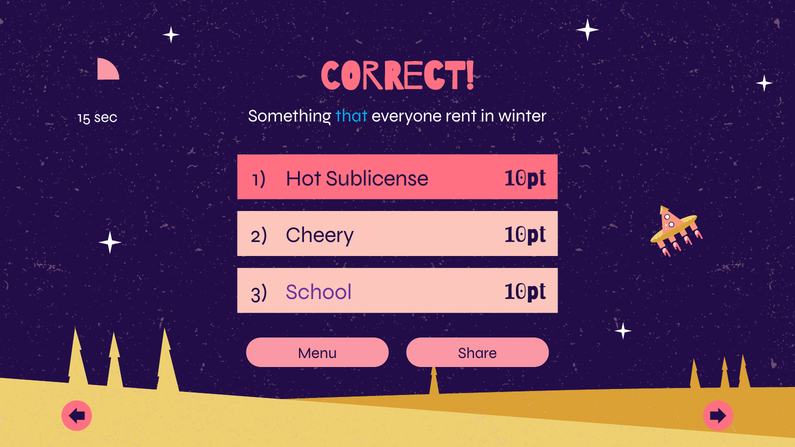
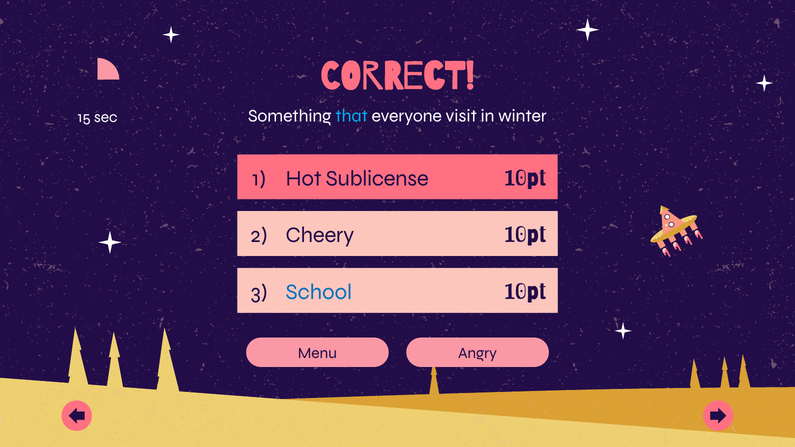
rent: rent -> visit (461, 116)
School colour: purple -> blue (319, 292)
Share: Share -> Angry (478, 353)
